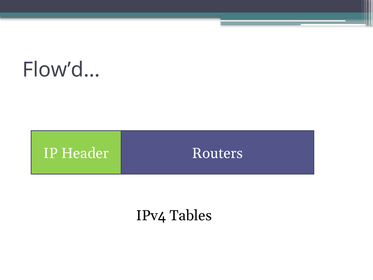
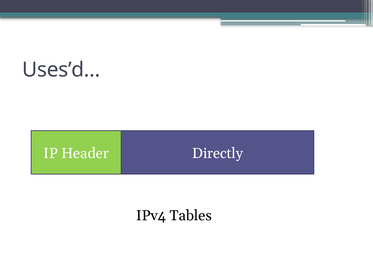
Flow’d…: Flow’d… -> Uses’d… (61, 70)
Routers: Routers -> Directly (218, 153)
